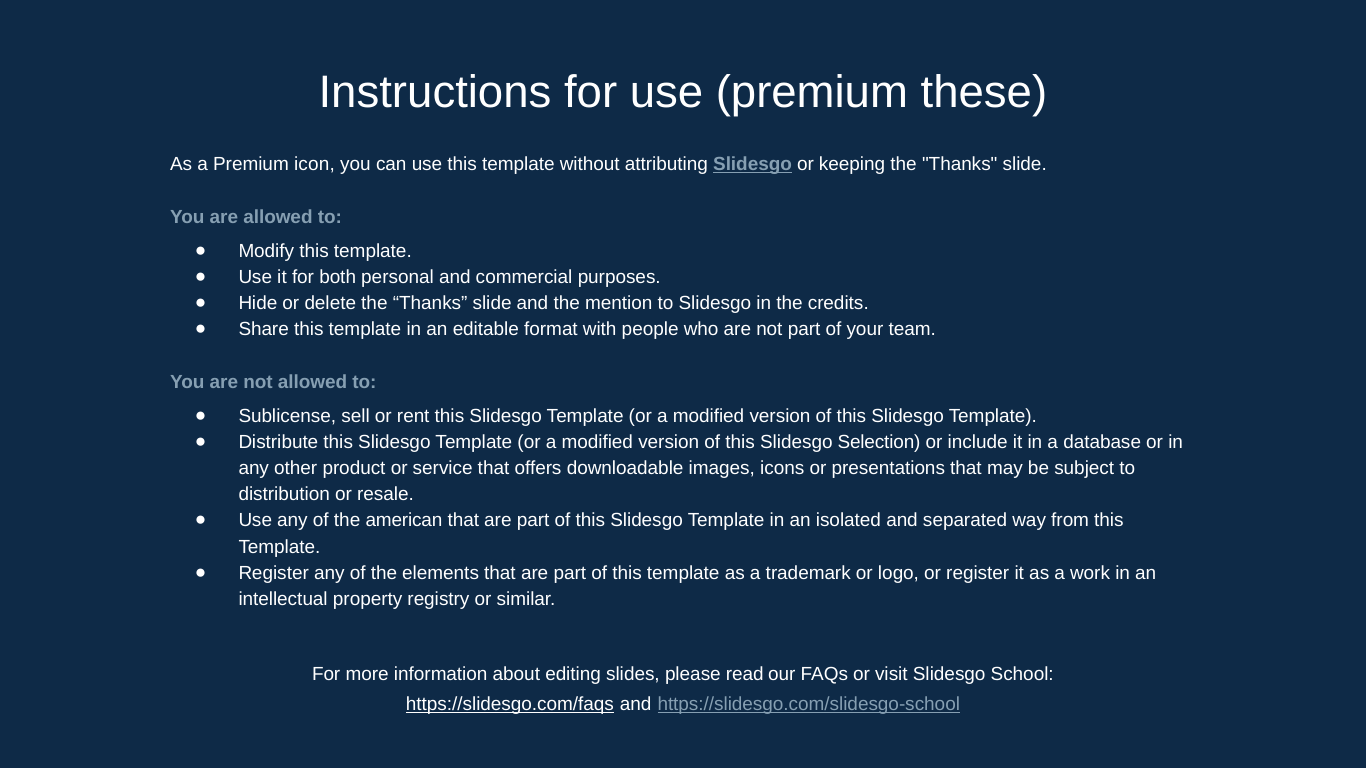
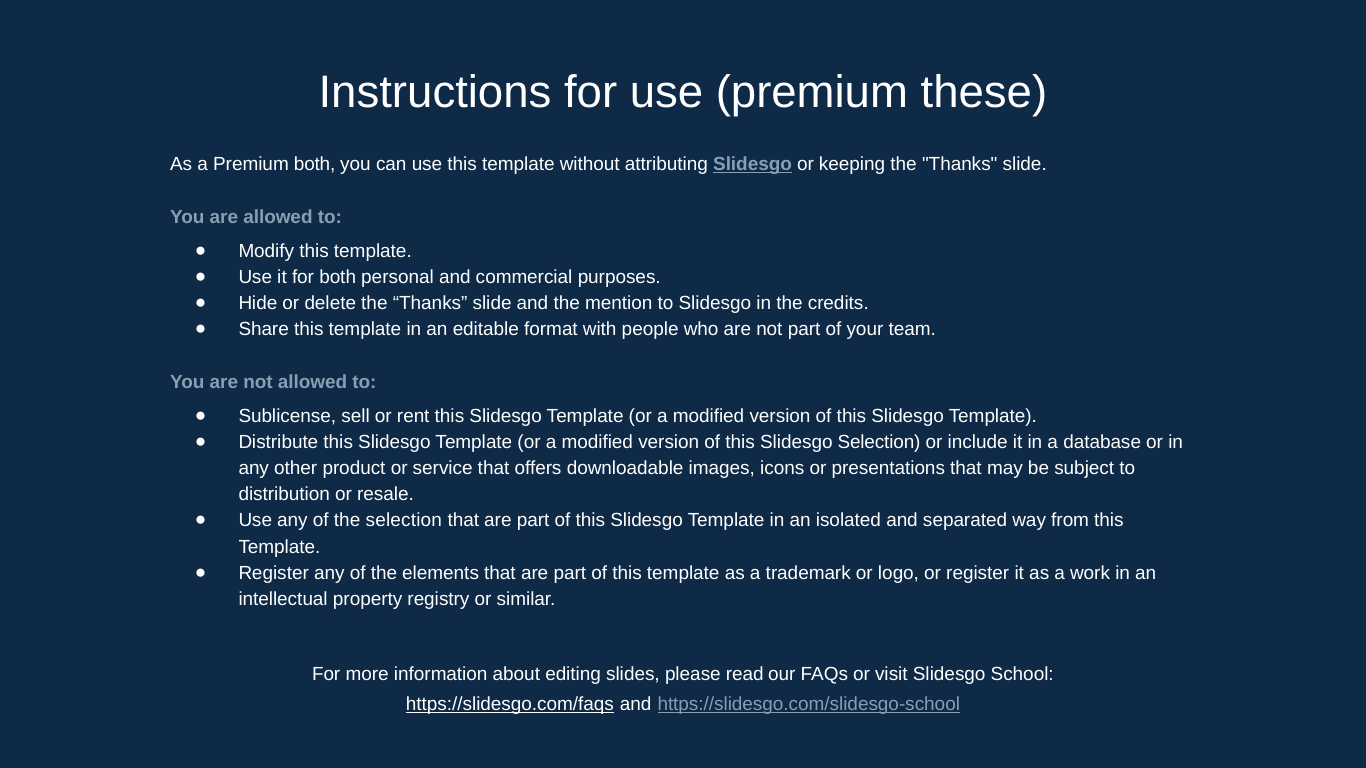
Premium icon: icon -> both (315, 165)
the american: american -> selection (404, 521)
